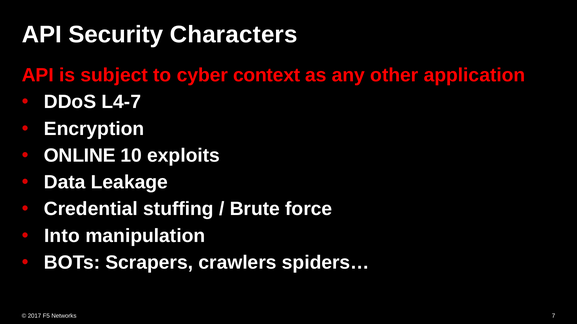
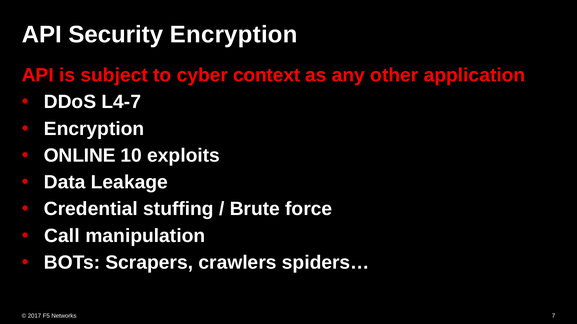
Security Characters: Characters -> Encryption (234, 35)
Into: Into -> Call (62, 236)
